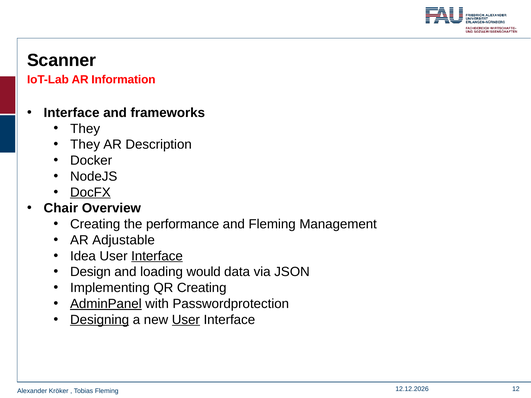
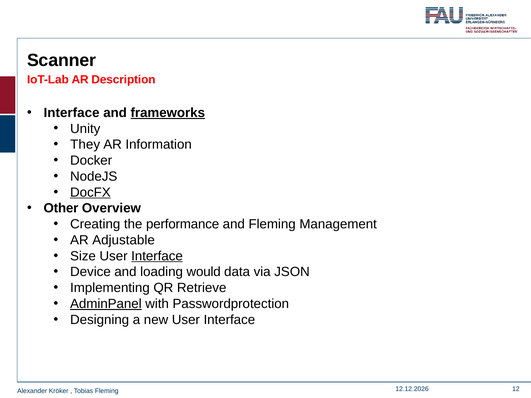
Information: Information -> Description (123, 80)
frameworks underline: none -> present (168, 113)
They: They -> Unity (85, 129)
Description: Description -> Information (159, 145)
Chair: Chair -> Other (61, 208)
Idea: Idea -> Size (83, 256)
Design: Design -> Device (90, 272)
QR Creating: Creating -> Retrieve (202, 288)
Designing underline: present -> none (100, 320)
User underline: present -> none (186, 320)
